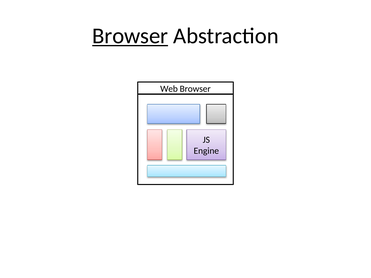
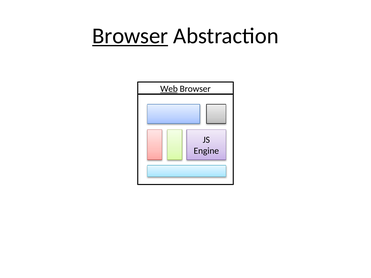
Web underline: none -> present (169, 89)
